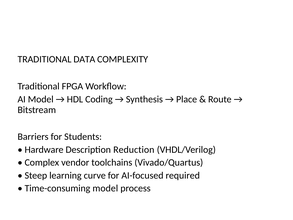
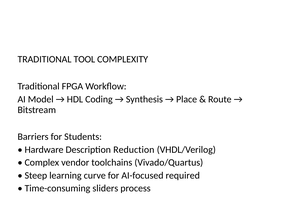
DATA: DATA -> TOOL (84, 59)
Time-consuming model: model -> sliders (105, 188)
